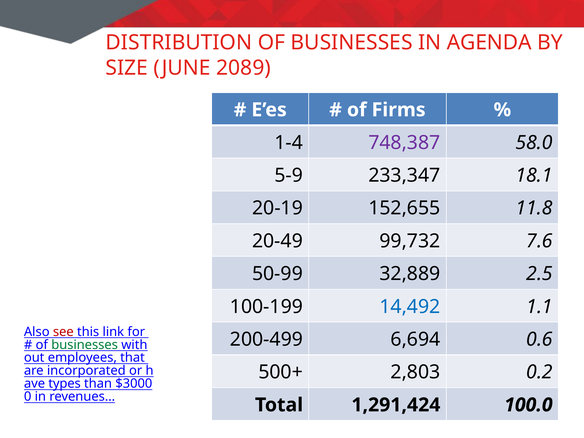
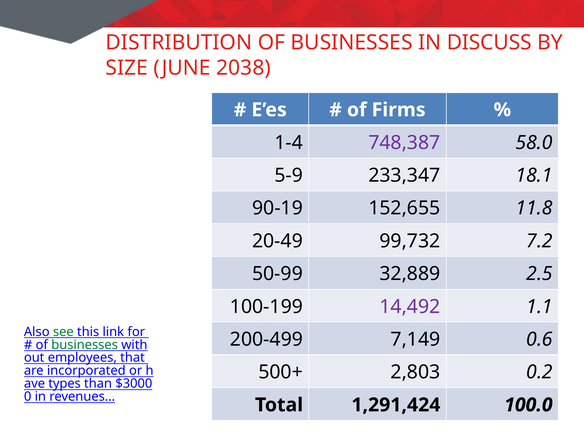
AGENDA: AGENDA -> DISCUSS (489, 43)
2089: 2089 -> 2038 (243, 68)
20-19: 20-19 -> 90-19 (277, 208)
7.6: 7.6 -> 7.2 (539, 241)
14,492 colour: blue -> purple (410, 307)
see colour: red -> green (63, 332)
6,694: 6,694 -> 7,149 (415, 339)
